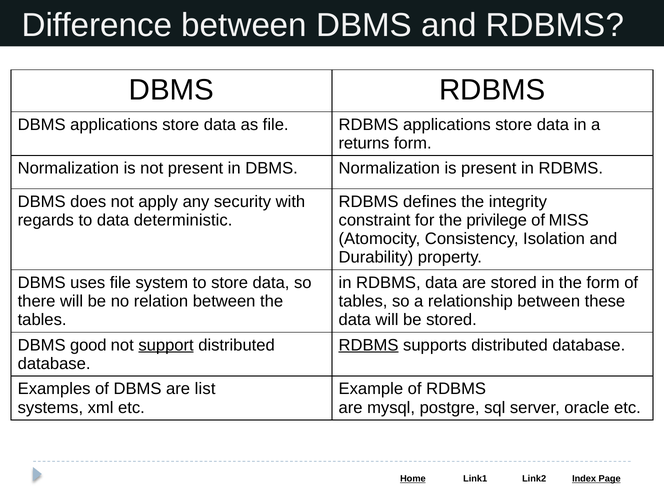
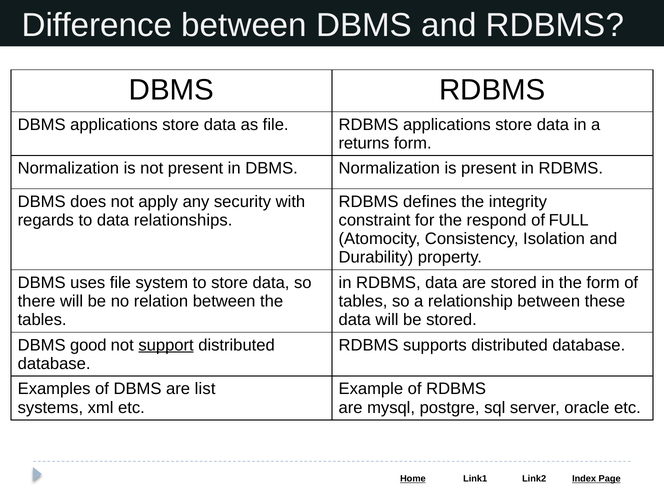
deterministic: deterministic -> relationships (183, 220)
privilege: privilege -> respond (497, 220)
MISS: MISS -> FULL (569, 220)
RDBMS underline: present -> none (369, 345)
